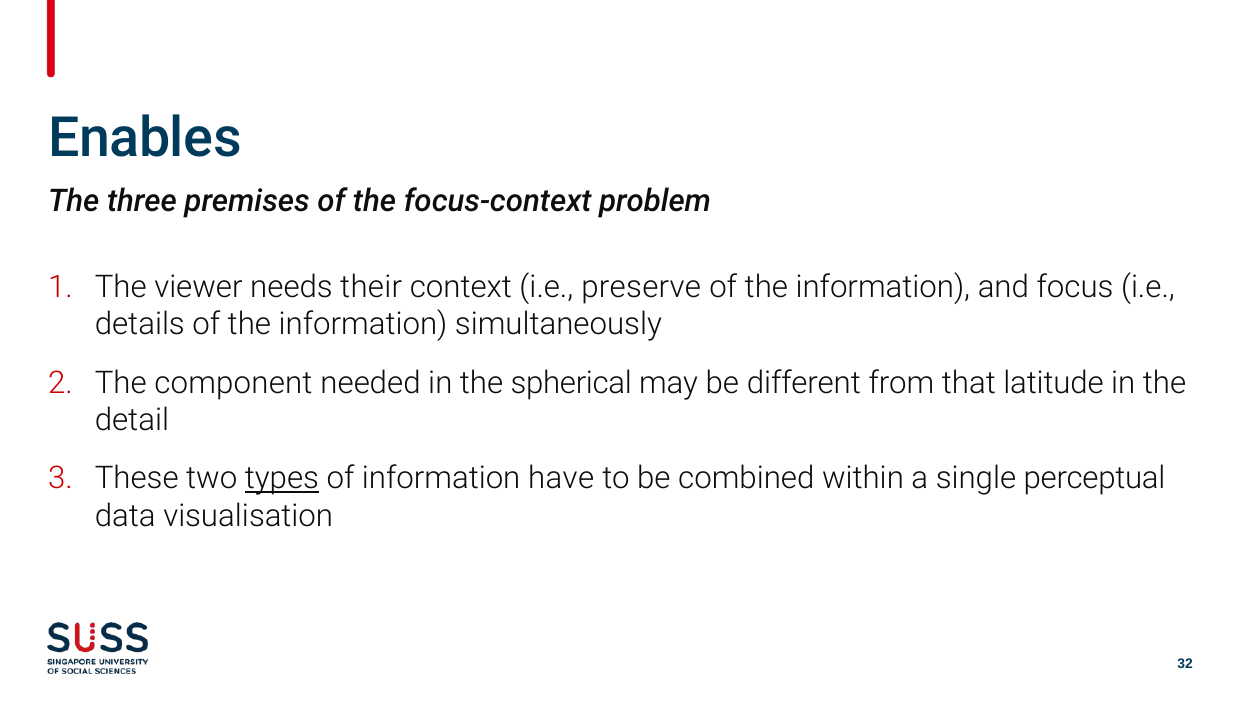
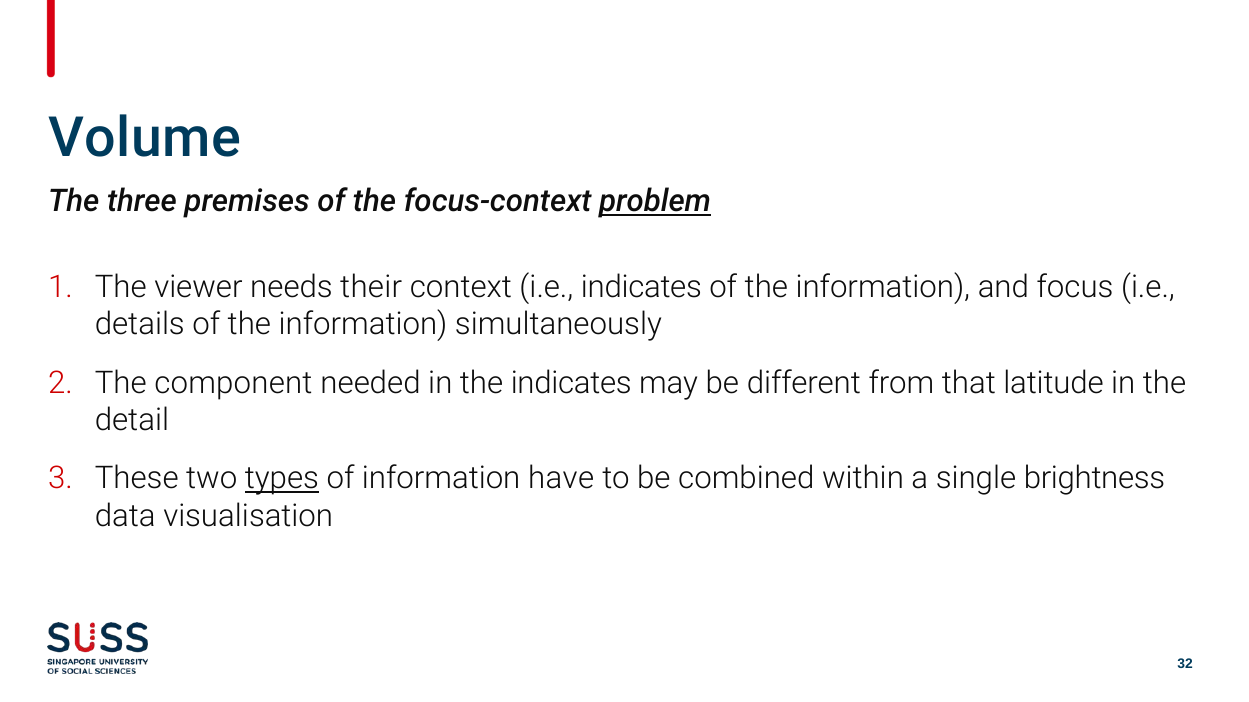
Enables: Enables -> Volume (144, 139)
problem underline: none -> present (655, 202)
i.e preserve: preserve -> indicates (641, 287)
the spherical: spherical -> indicates (571, 383)
perceptual: perceptual -> brightness (1094, 479)
